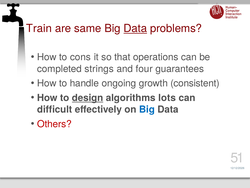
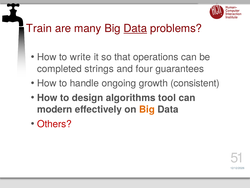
same: same -> many (88, 28)
cons: cons -> write (80, 57)
design underline: present -> none (88, 98)
lots: lots -> tool (167, 98)
difficult: difficult -> modern (55, 109)
Big colour: blue -> orange (147, 109)
